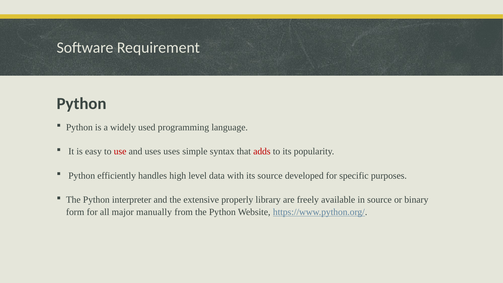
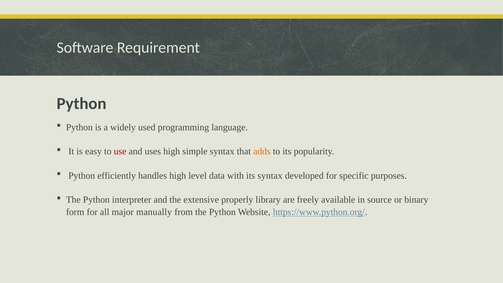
uses uses: uses -> high (172, 151)
adds colour: red -> orange (262, 151)
its source: source -> syntax (270, 176)
